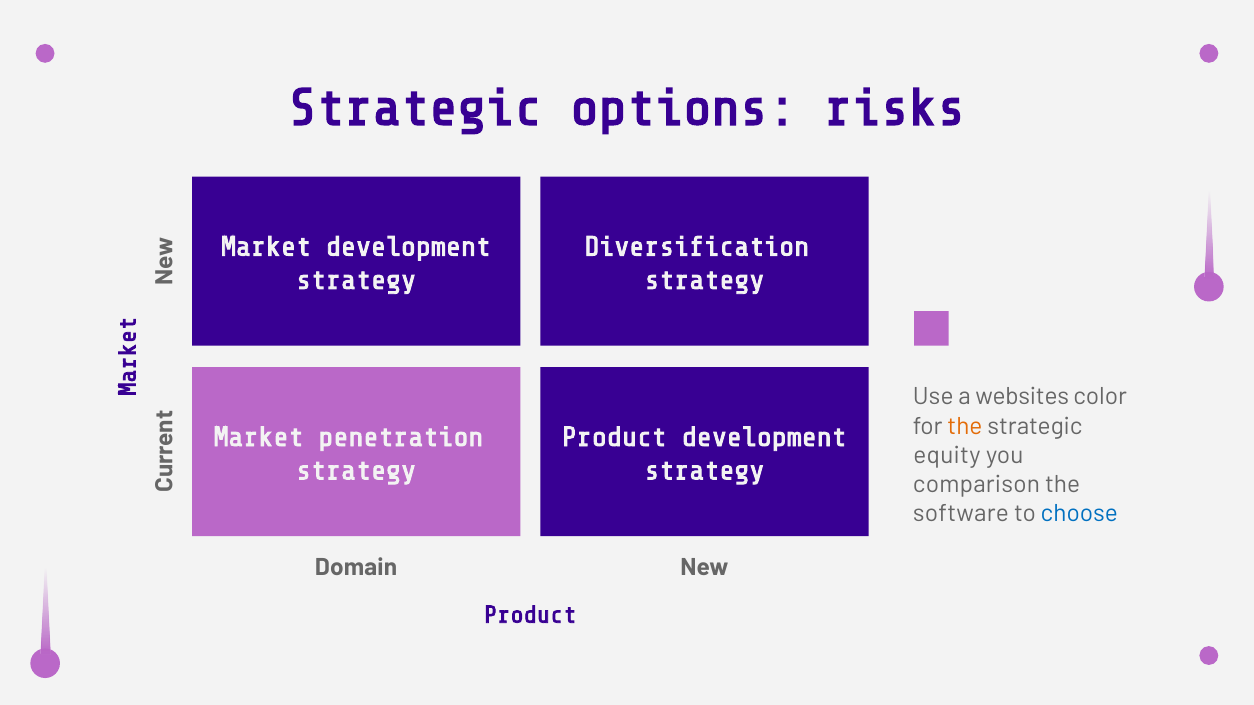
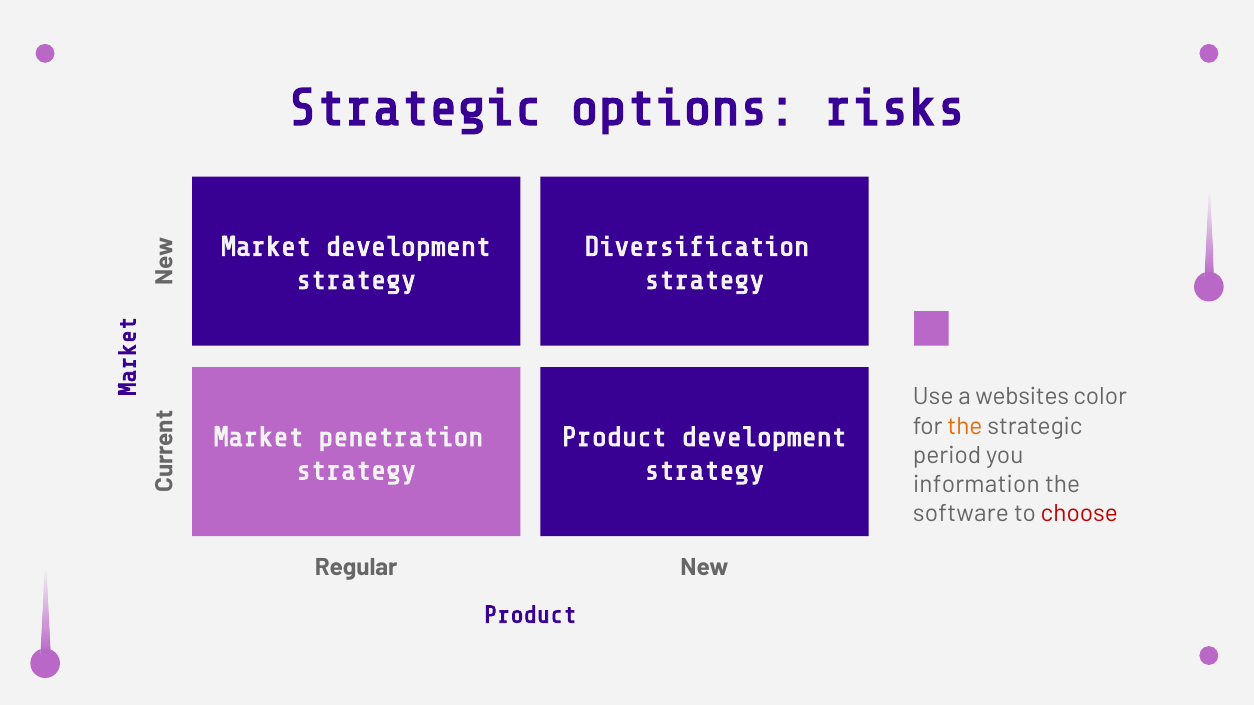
equity: equity -> period (947, 456)
comparison: comparison -> information (976, 485)
choose colour: blue -> red (1079, 514)
Domain: Domain -> Regular (356, 568)
